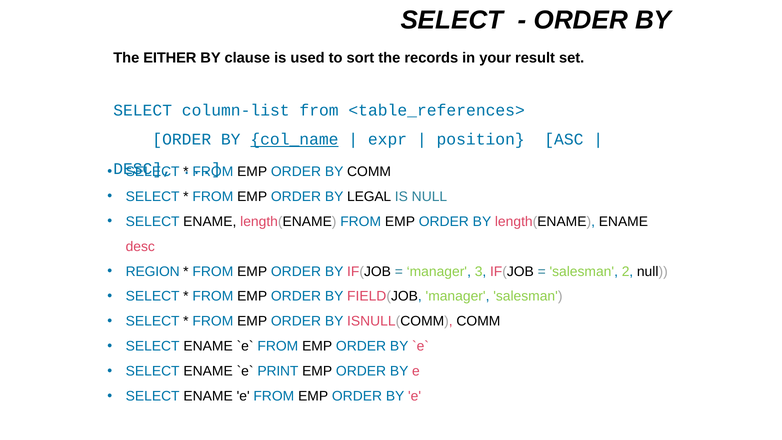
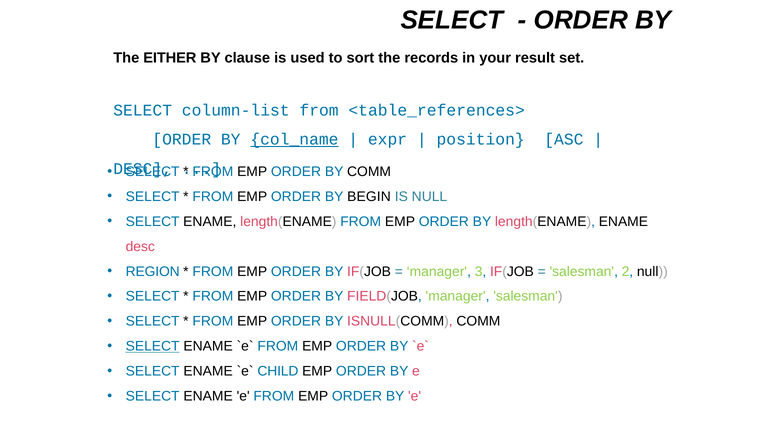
LEGAL: LEGAL -> BEGIN (369, 197)
SELECT underline: none -> present (153, 346)
PRINT: PRINT -> CHILD (278, 371)
